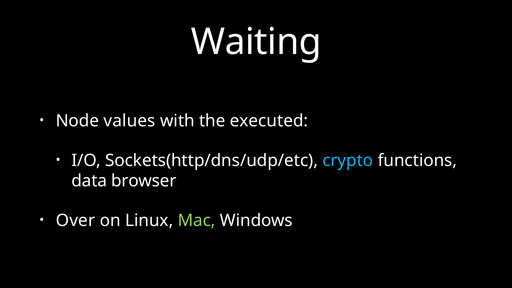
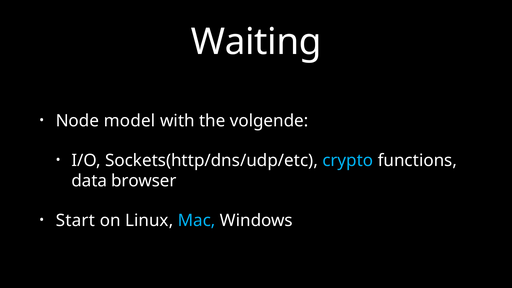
values: values -> model (130, 121)
executed: executed -> volgende (269, 121)
Over: Over -> Start (76, 221)
Mac colour: light green -> light blue (197, 221)
